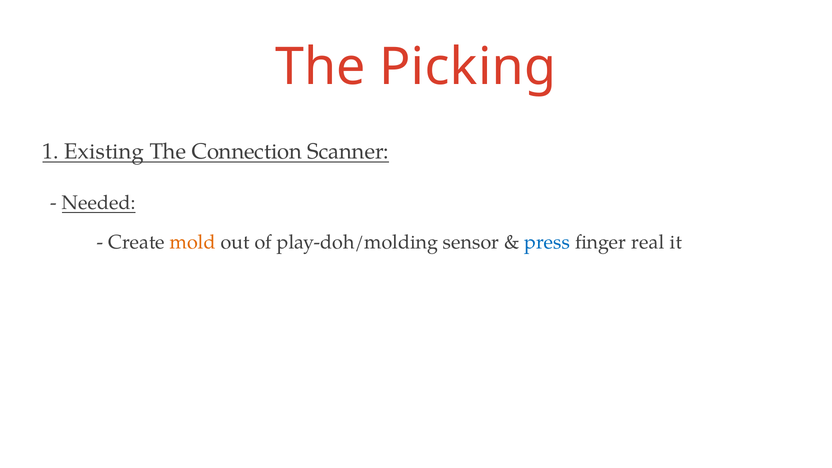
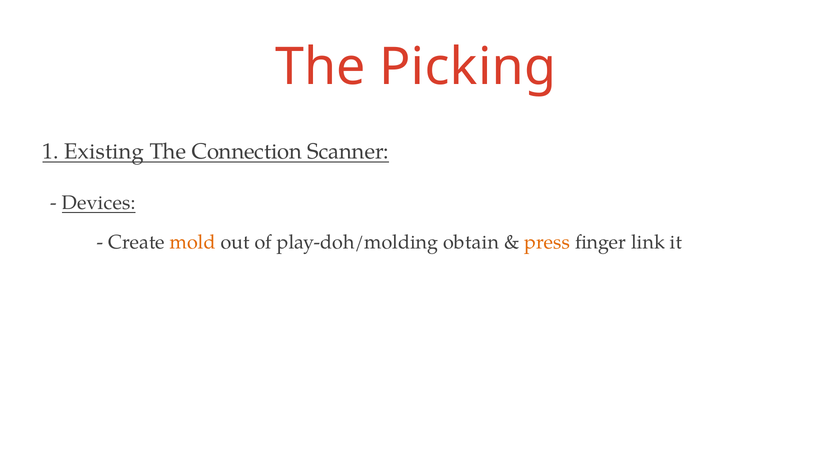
Needed: Needed -> Devices (99, 203)
sensor: sensor -> obtain (471, 242)
press colour: blue -> orange (547, 242)
real: real -> link (648, 242)
